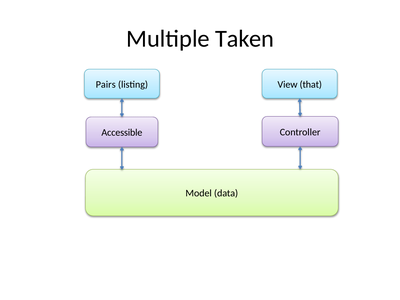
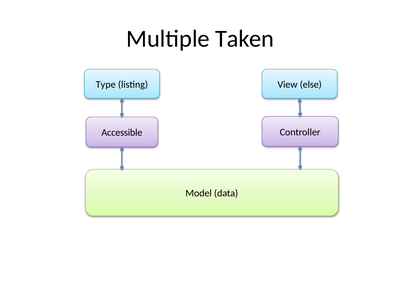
Pairs: Pairs -> Type (106, 84)
that: that -> else (311, 84)
